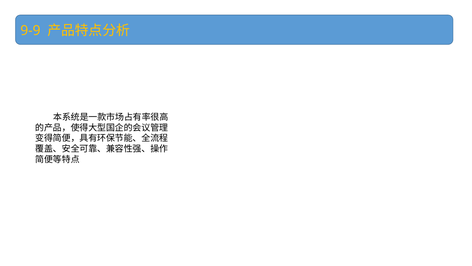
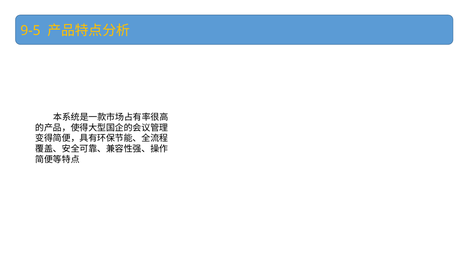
9-9: 9-9 -> 9-5 (30, 31)
